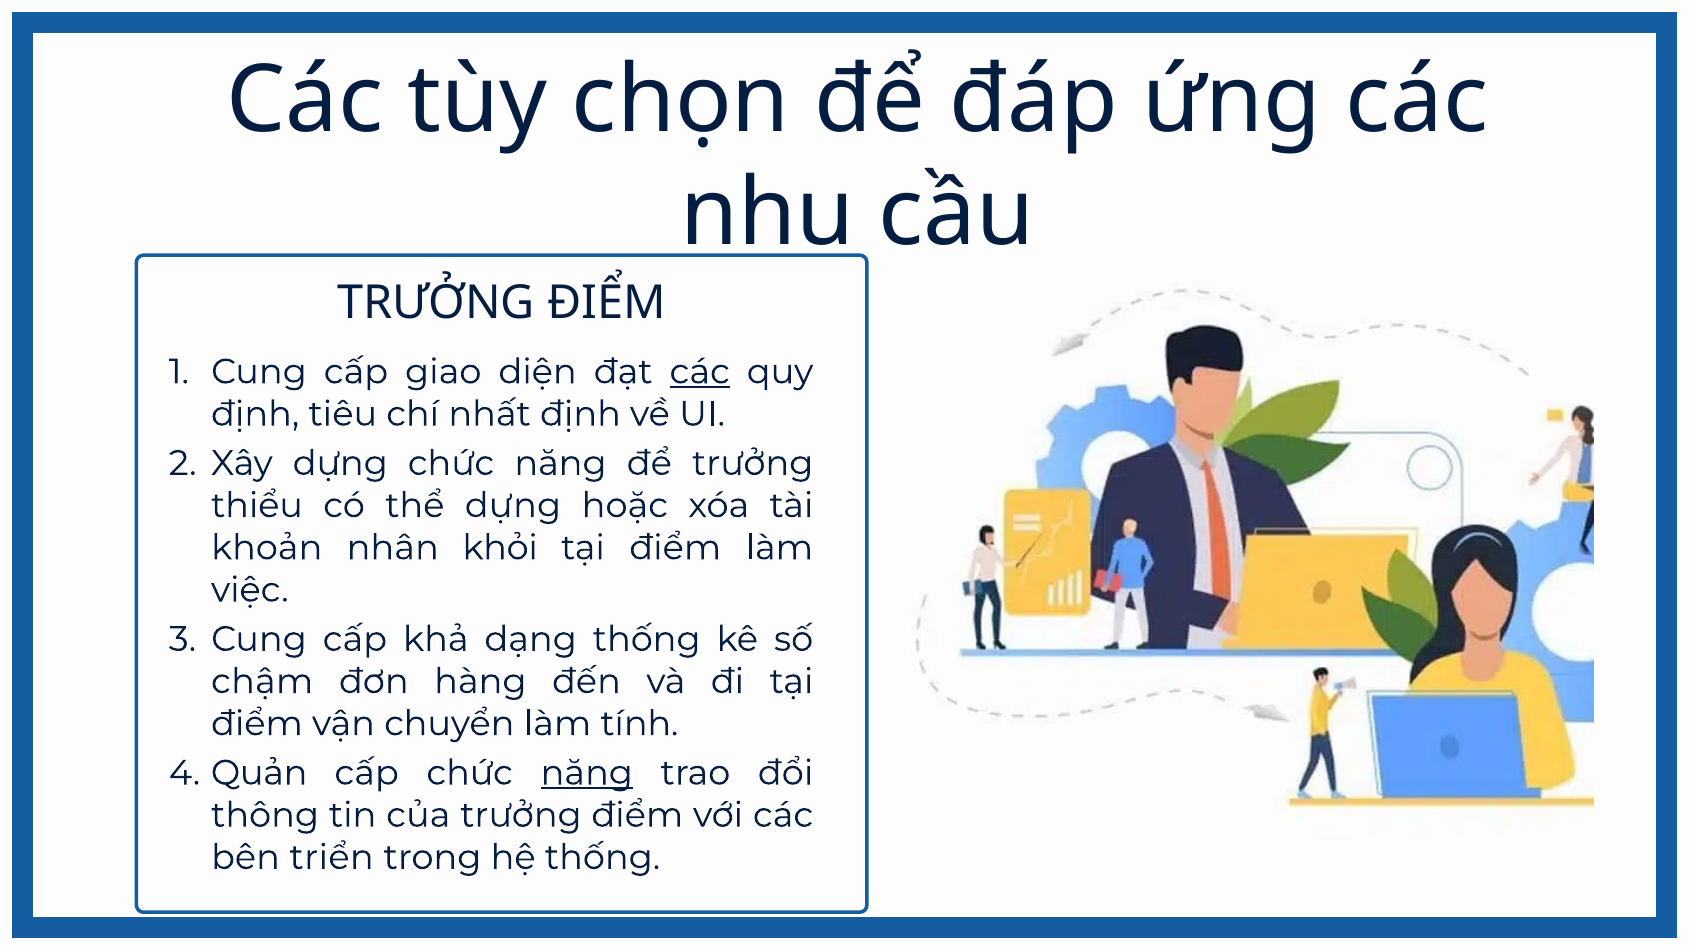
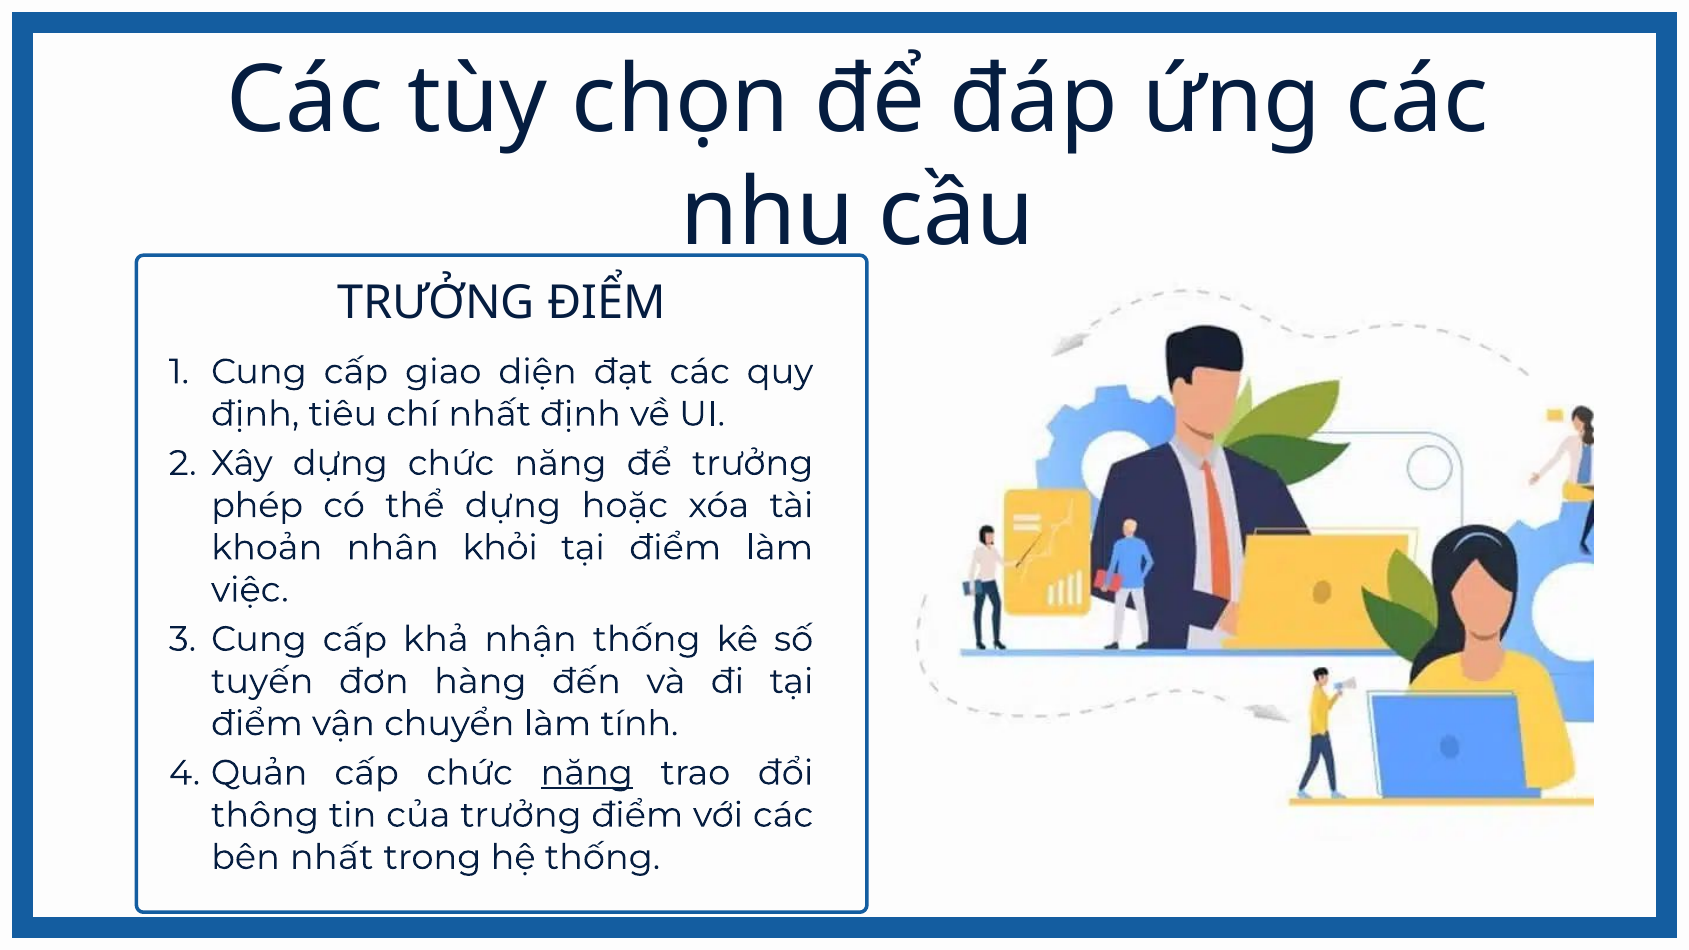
các underline: present -> none (700, 372)
thiểu: thiểu -> phép (257, 505)
dạng: dạng -> nhận (531, 639)
chậm: chậm -> tuyến (262, 681)
bên triển: triển -> nhất (332, 857)
